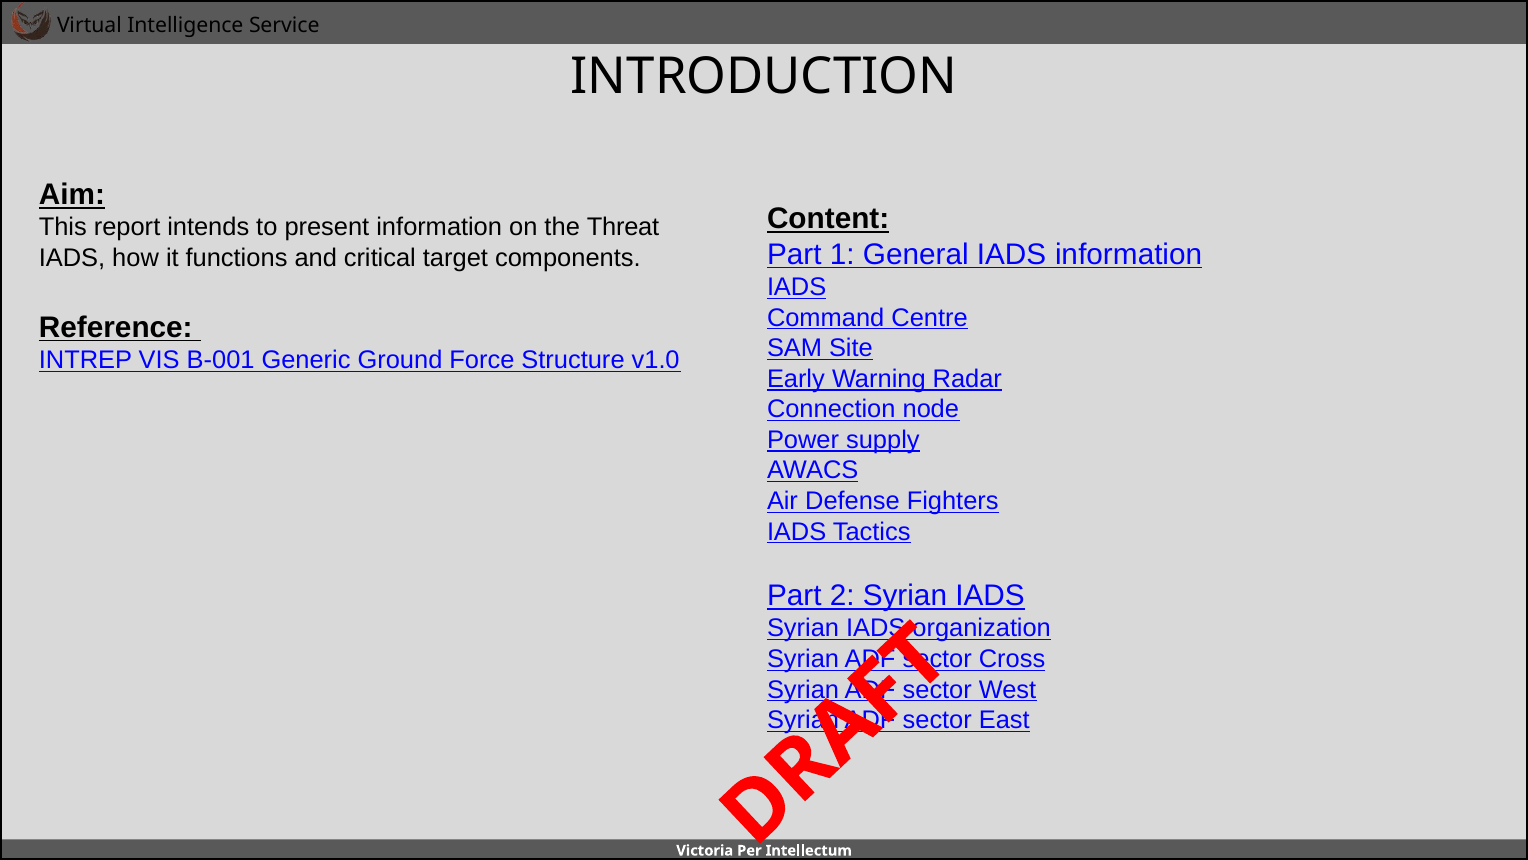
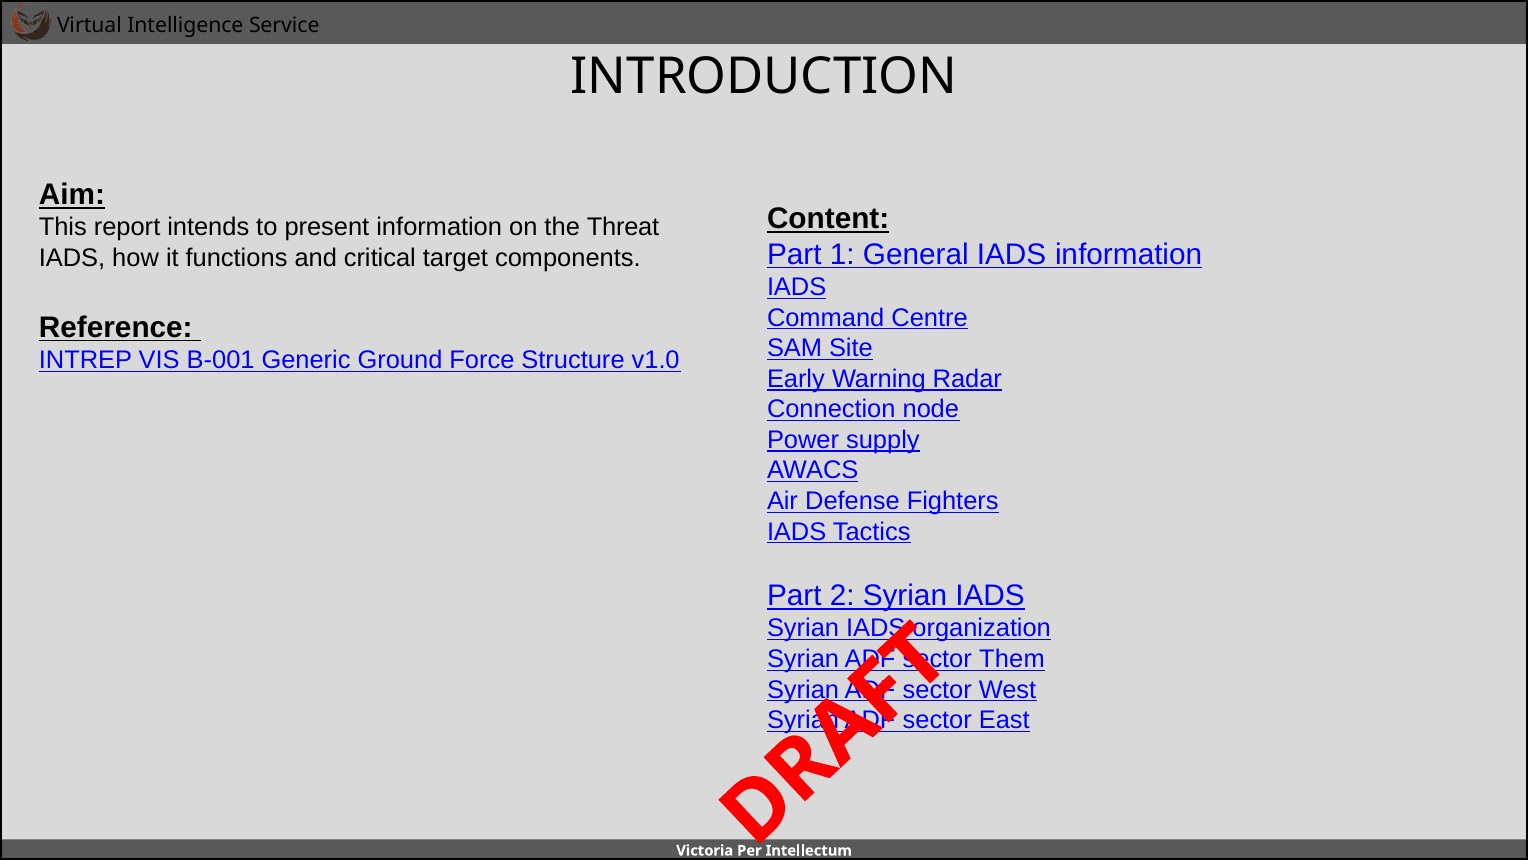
Cross: Cross -> Them (1012, 659)
